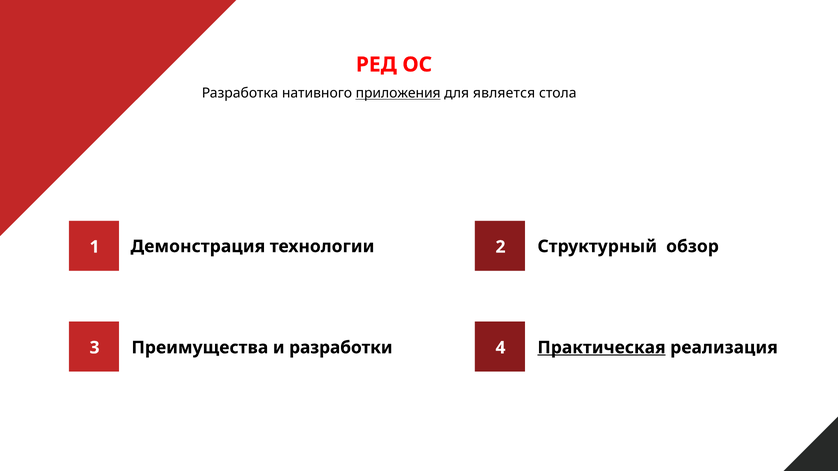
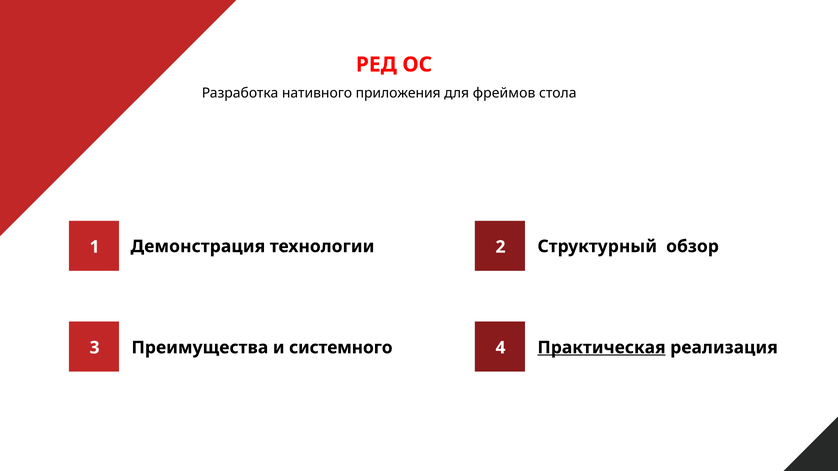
приложения underline: present -> none (398, 93)
является: является -> фреймов (504, 93)
разработки: разработки -> системного (341, 348)
